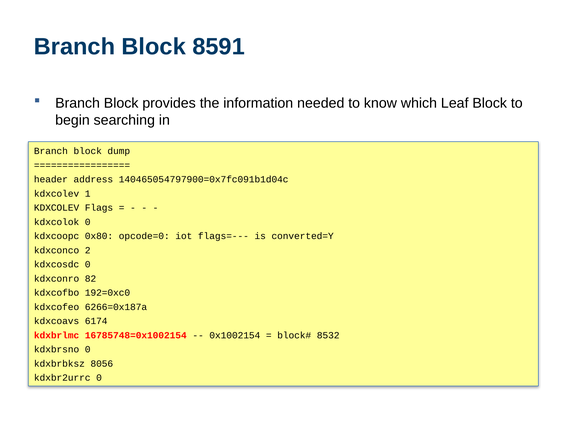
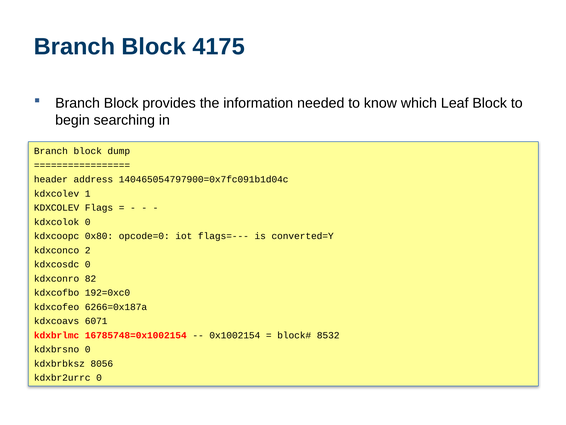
8591: 8591 -> 4175 (219, 47)
6174: 6174 -> 6071 (96, 321)
